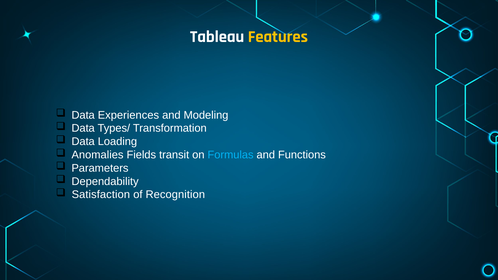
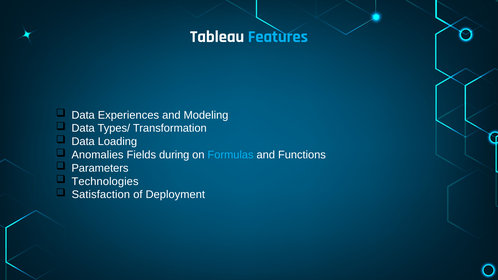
Features colour: yellow -> light blue (278, 37)
transit: transit -> during (174, 155)
Dependability: Dependability -> Technologies (105, 181)
Recognition: Recognition -> Deployment (175, 195)
